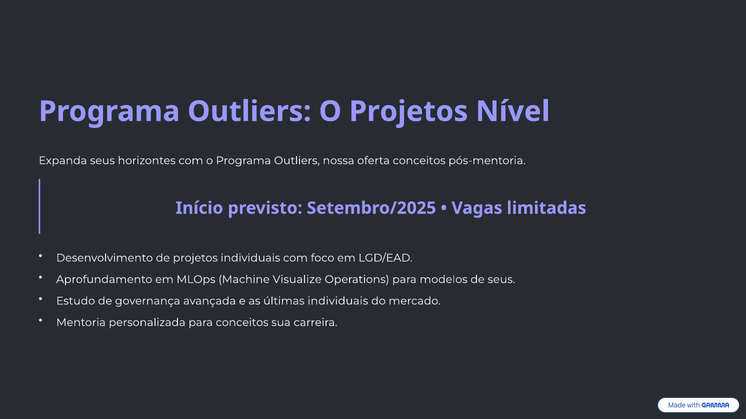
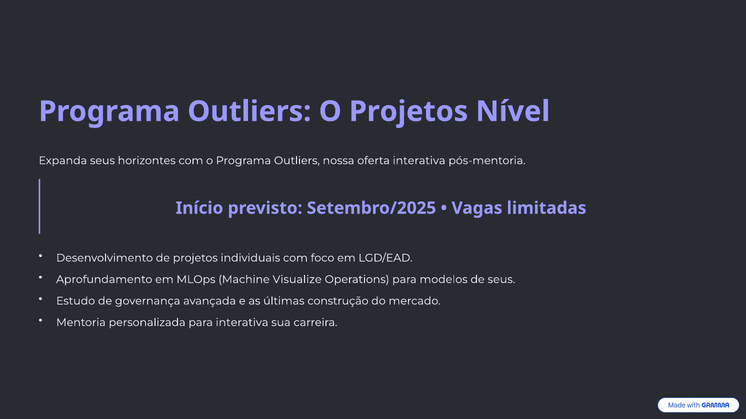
oferta conceitos: conceitos -> interativa (419, 161)
últimas individuais: individuais -> construção (338, 301)
para conceitos: conceitos -> interativa (242, 323)
